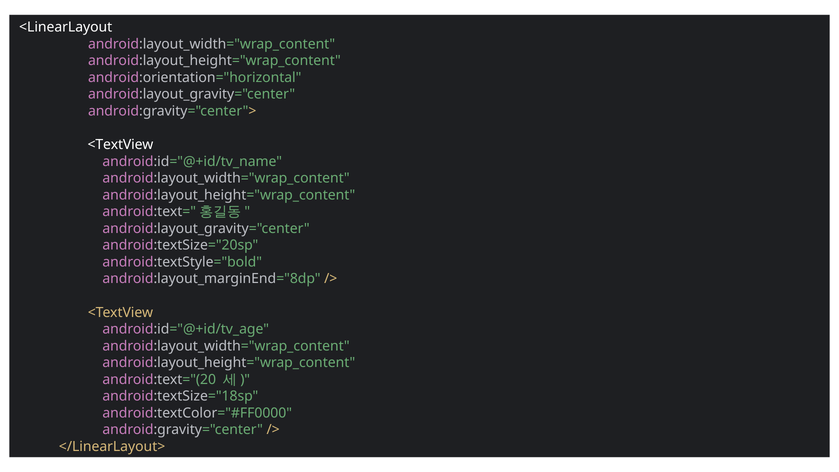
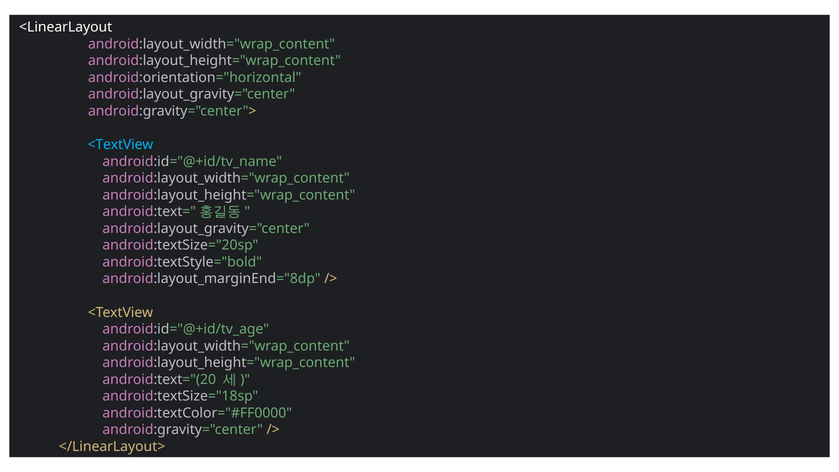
<TextView colour: white -> light blue (120, 145)
